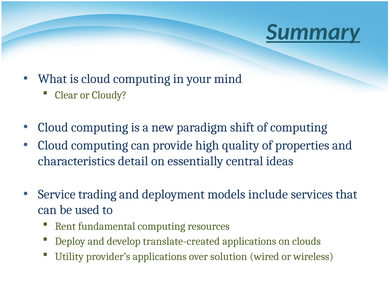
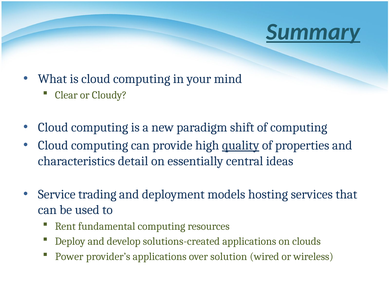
quality underline: none -> present (241, 145)
include: include -> hosting (268, 194)
translate-created: translate-created -> solutions-created (181, 241)
Utility: Utility -> Power (69, 256)
